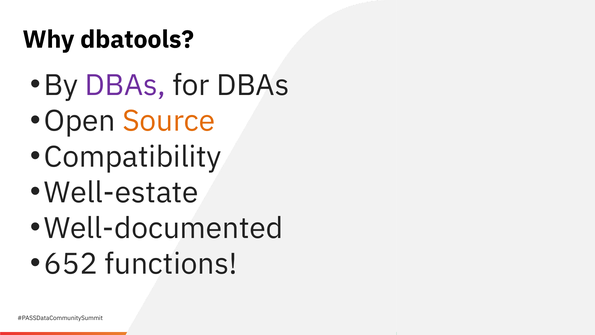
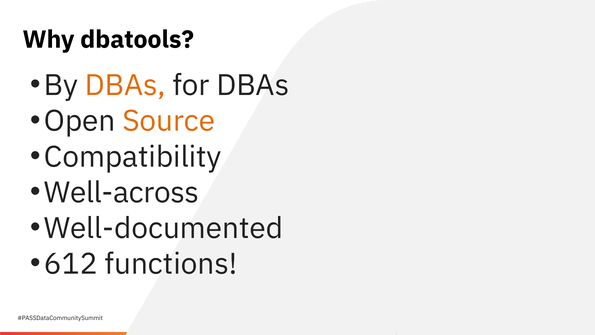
DBAs colour: purple -> orange (125, 85)
Well-estate: Well-estate -> Well-across (121, 192)
652: 652 -> 612 (71, 264)
